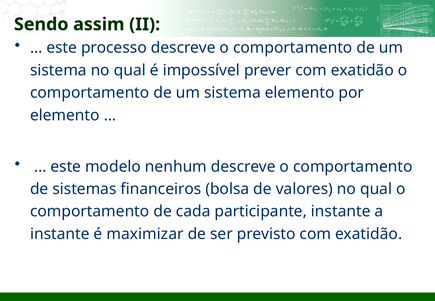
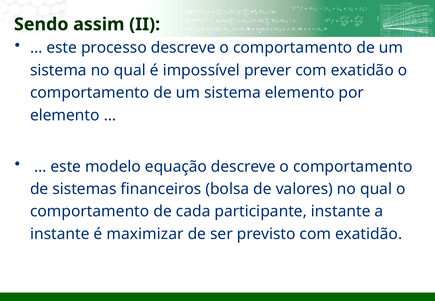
nenhum: nenhum -> equação (176, 167)
